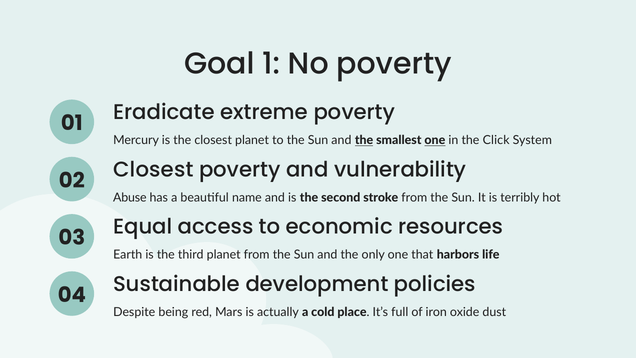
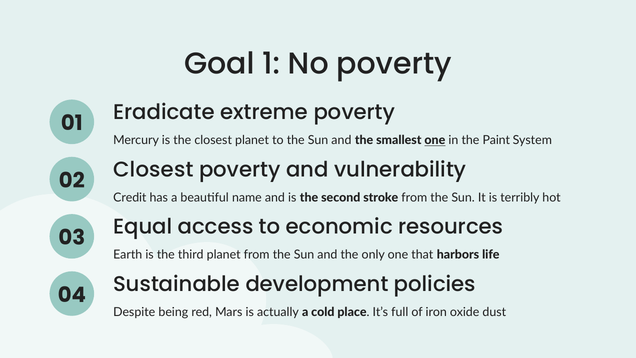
the underline: present -> none (364, 140)
Click: Click -> Paint (496, 140)
Abuse: Abuse -> Credit (130, 197)
